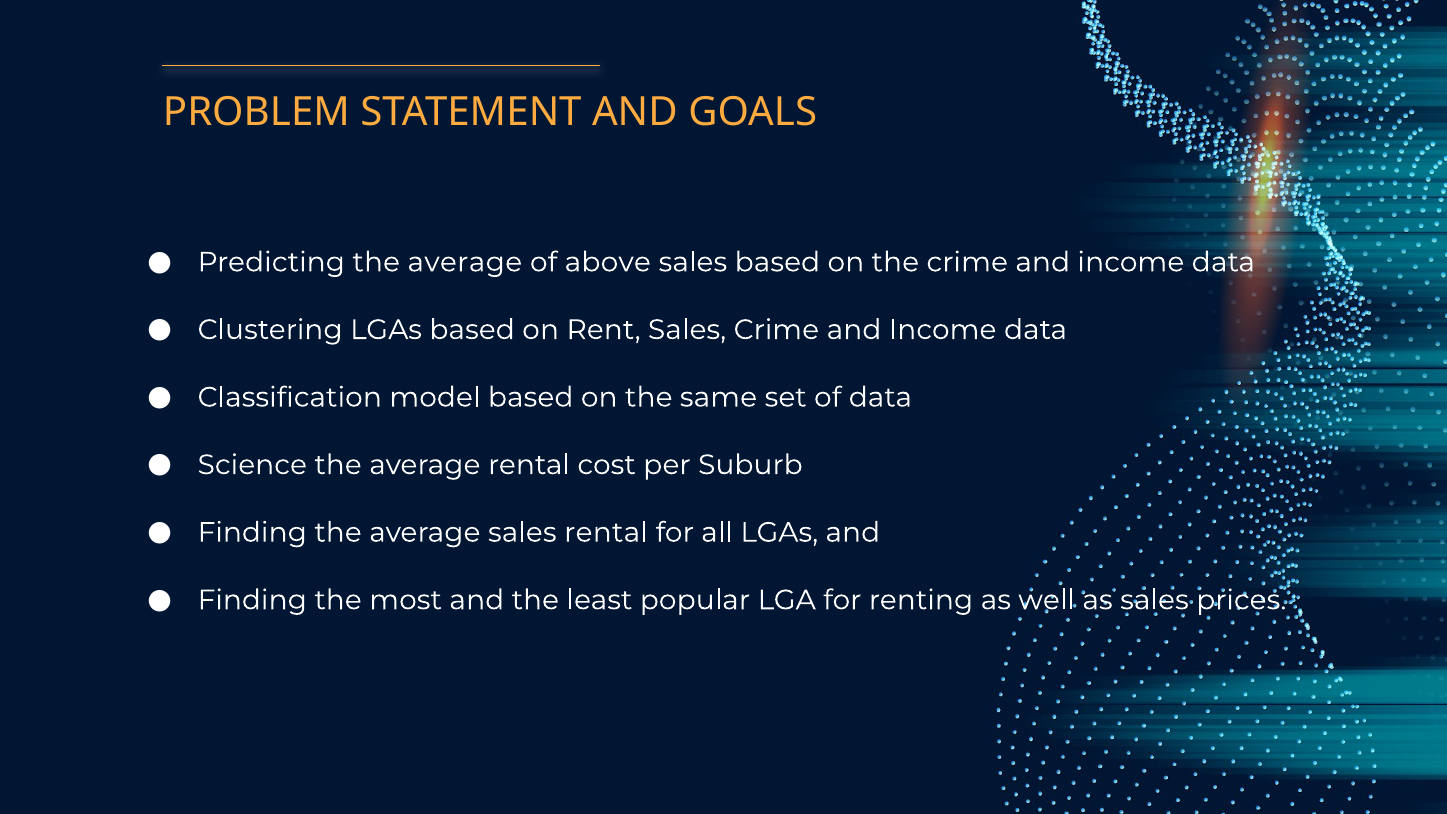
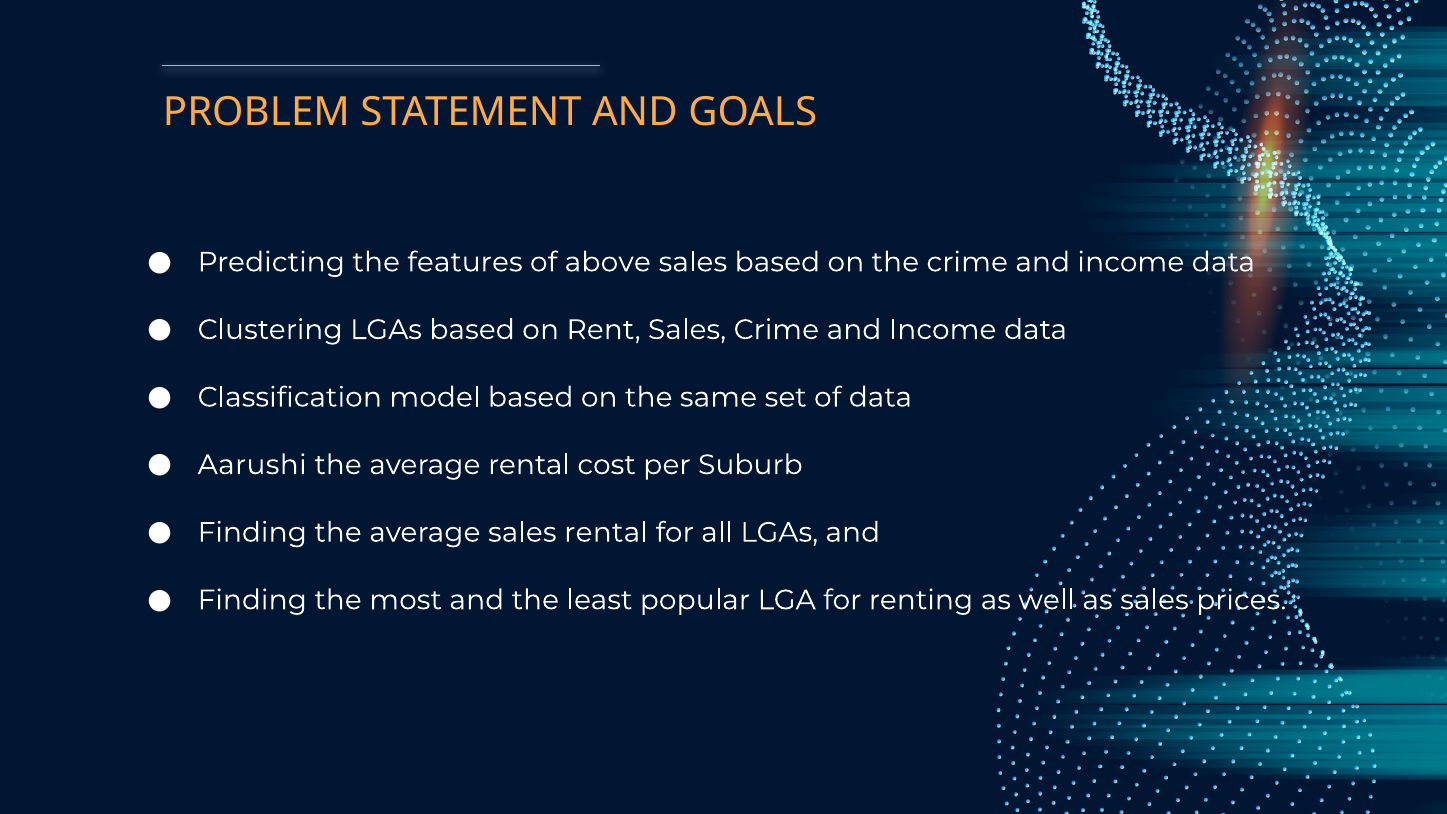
Predicting the average: average -> features (465, 262)
Science: Science -> Aarushi (252, 465)
